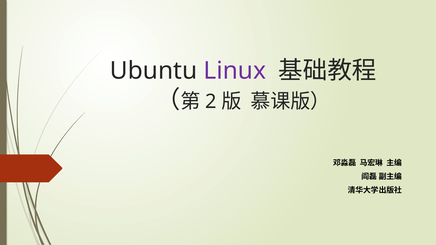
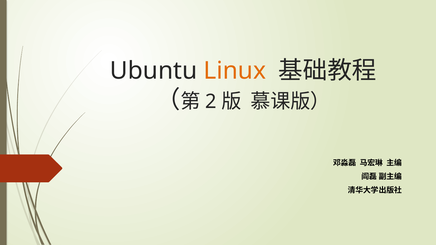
Linux colour: purple -> orange (235, 71)
